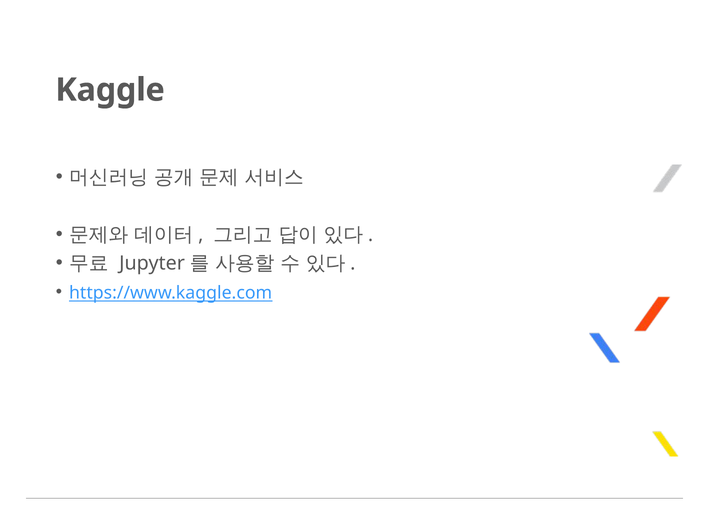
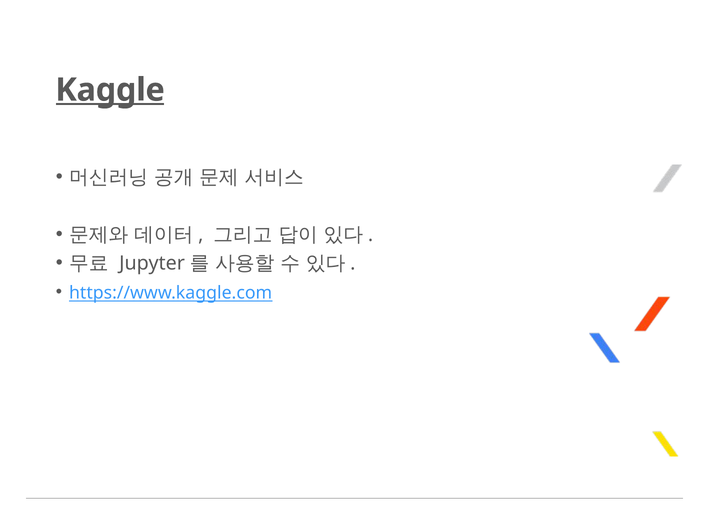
Kaggle underline: none -> present (110, 90)
